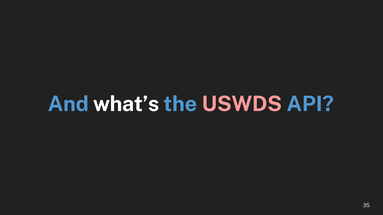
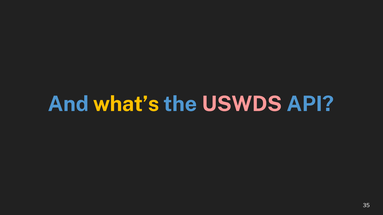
what’s colour: white -> yellow (126, 104)
